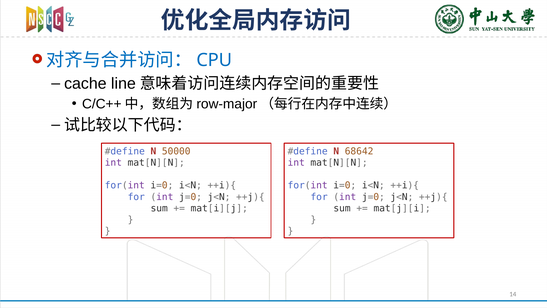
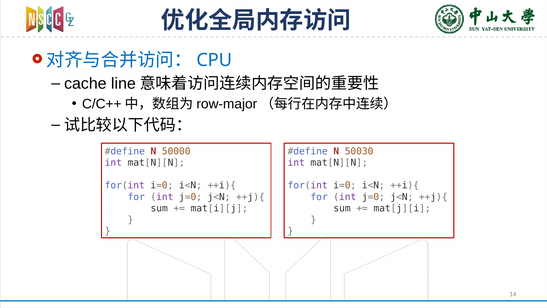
68642: 68642 -> 50030 (359, 151)
